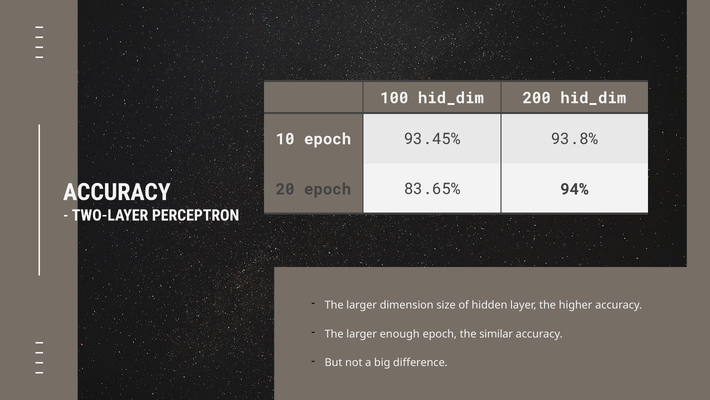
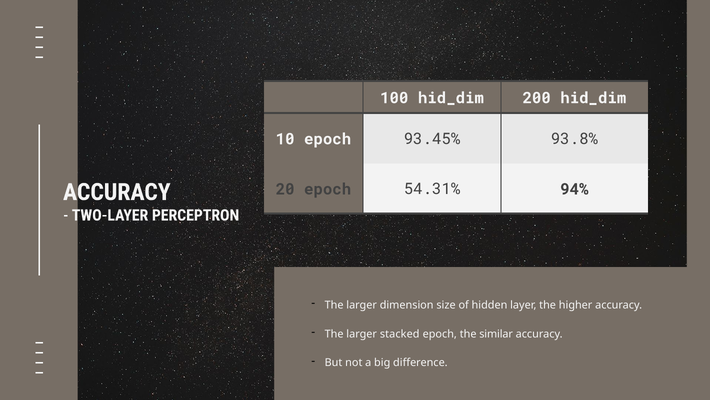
83.65%: 83.65% -> 54.31% (432, 189)
enough: enough -> stacked (400, 333)
